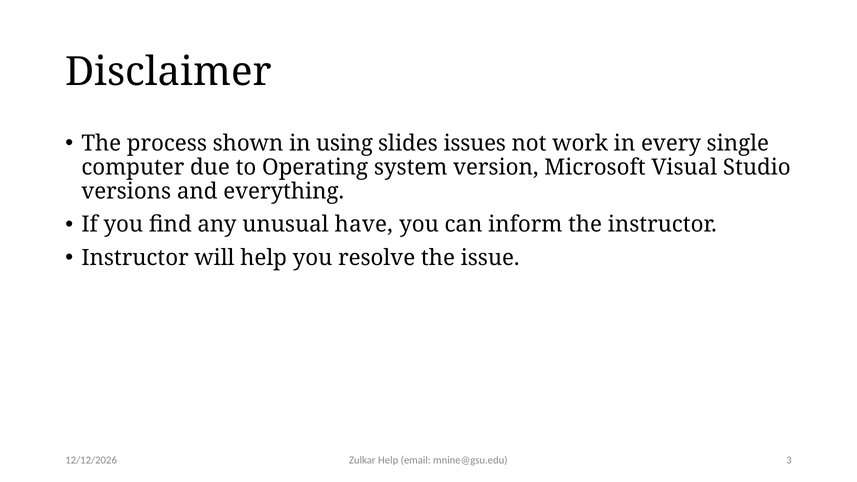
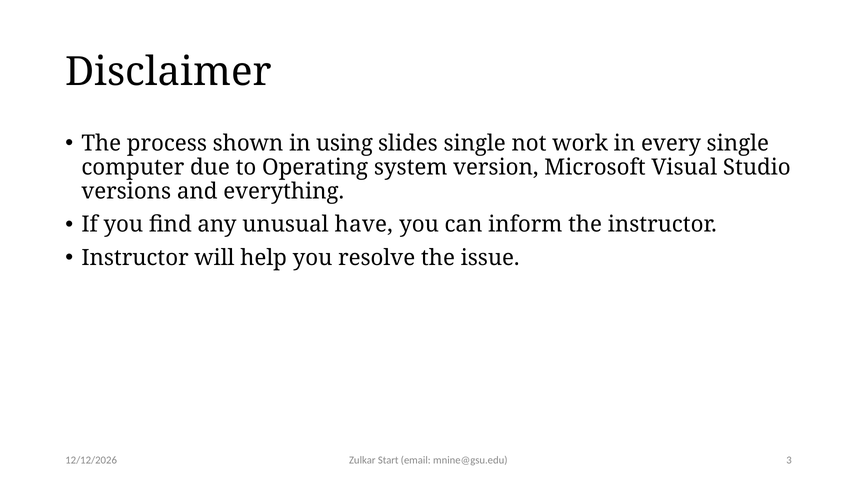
slides issues: issues -> single (475, 143)
Zulkar Help: Help -> Start (388, 460)
